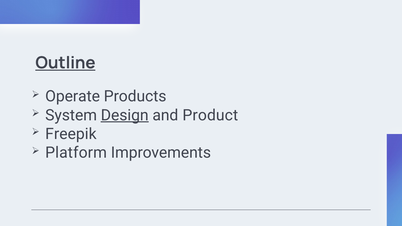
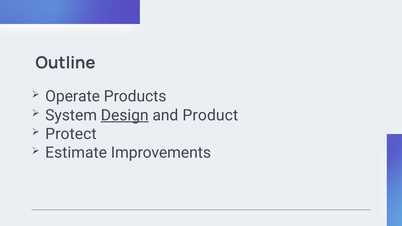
Outline underline: present -> none (65, 63)
Freepik: Freepik -> Protect (71, 134)
Platform: Platform -> Estimate (76, 153)
